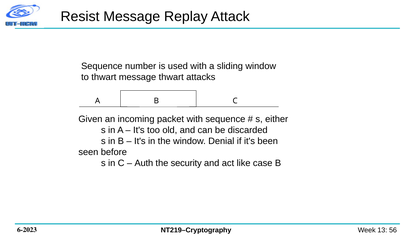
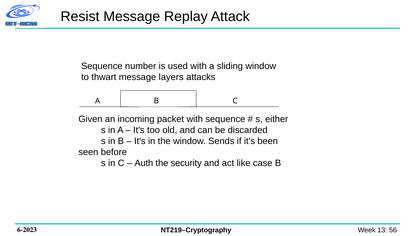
message thwart: thwart -> layers (171, 77)
Denial: Denial -> Sends (221, 141)
